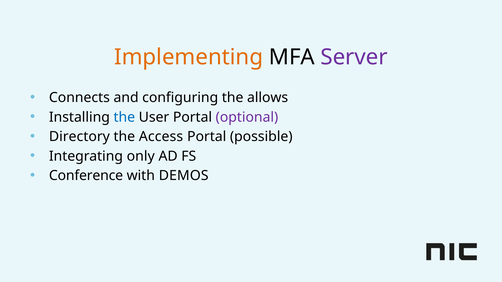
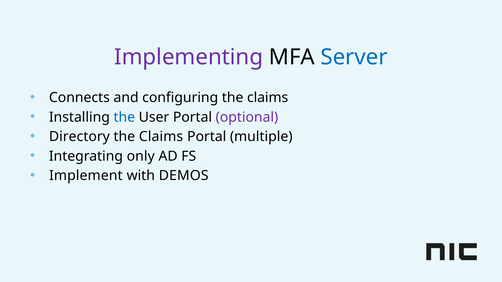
Implementing colour: orange -> purple (189, 57)
Server colour: purple -> blue (354, 57)
configuring the allows: allows -> claims (268, 98)
Access: Access -> Claims (161, 137)
possible: possible -> multiple (261, 137)
Conference: Conference -> Implement (86, 176)
